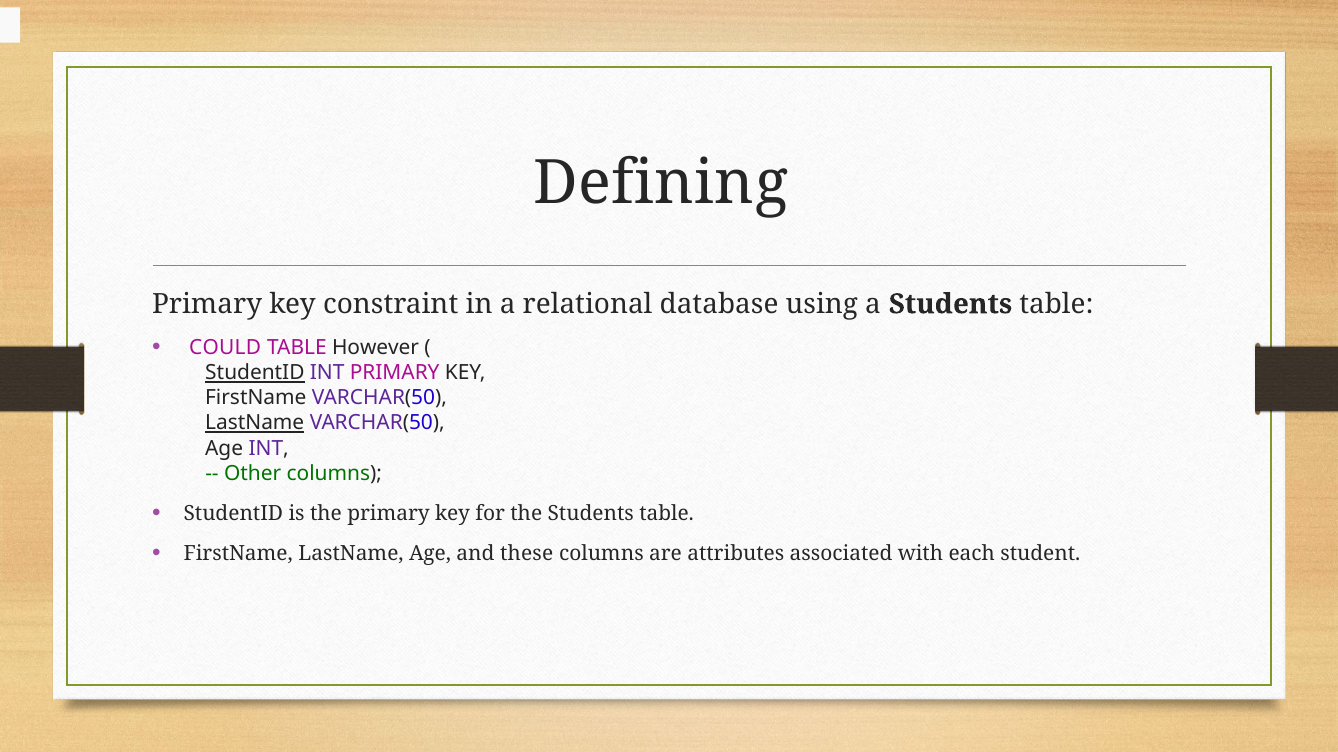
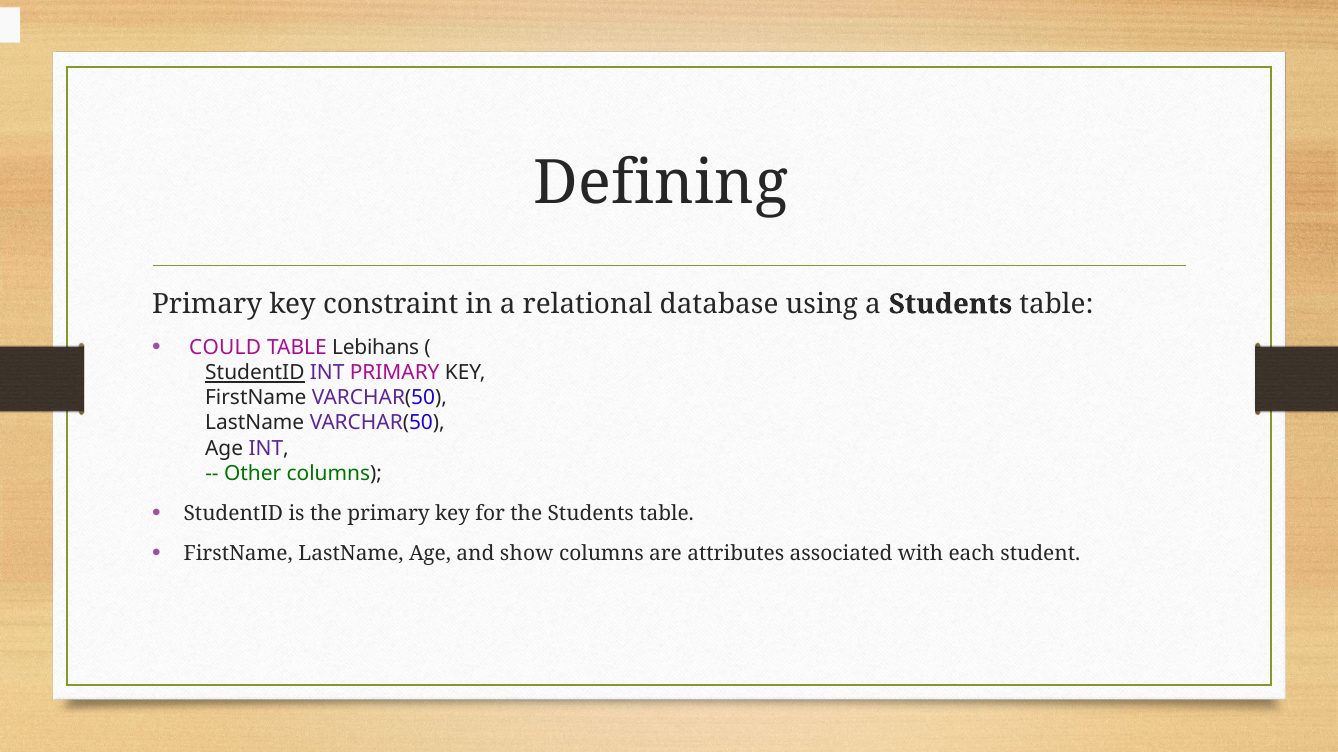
However: However -> Lebihans (376, 348)
LastName underline: present -> none (255, 423)
these: these -> show (527, 554)
